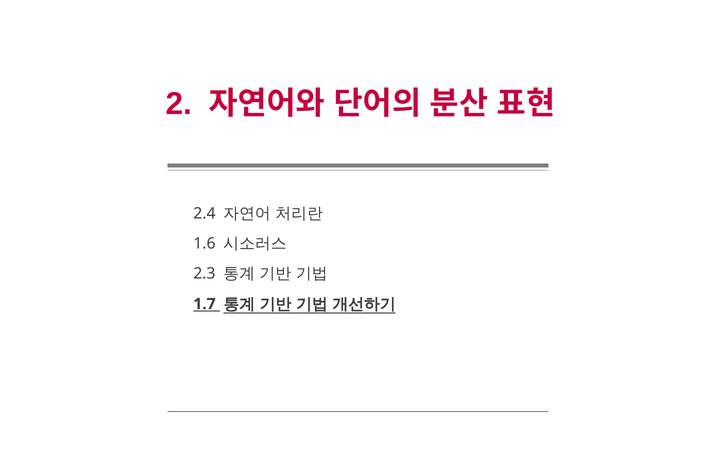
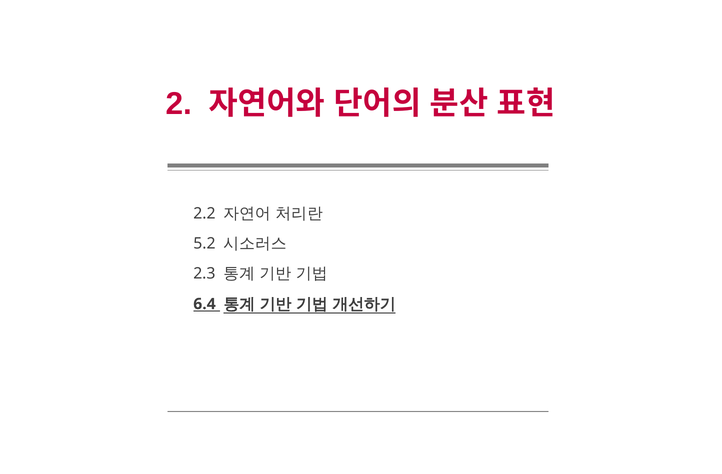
2.4: 2.4 -> 2.2 (204, 213)
1.6: 1.6 -> 5.2 (204, 244)
1.7: 1.7 -> 6.4 (204, 304)
